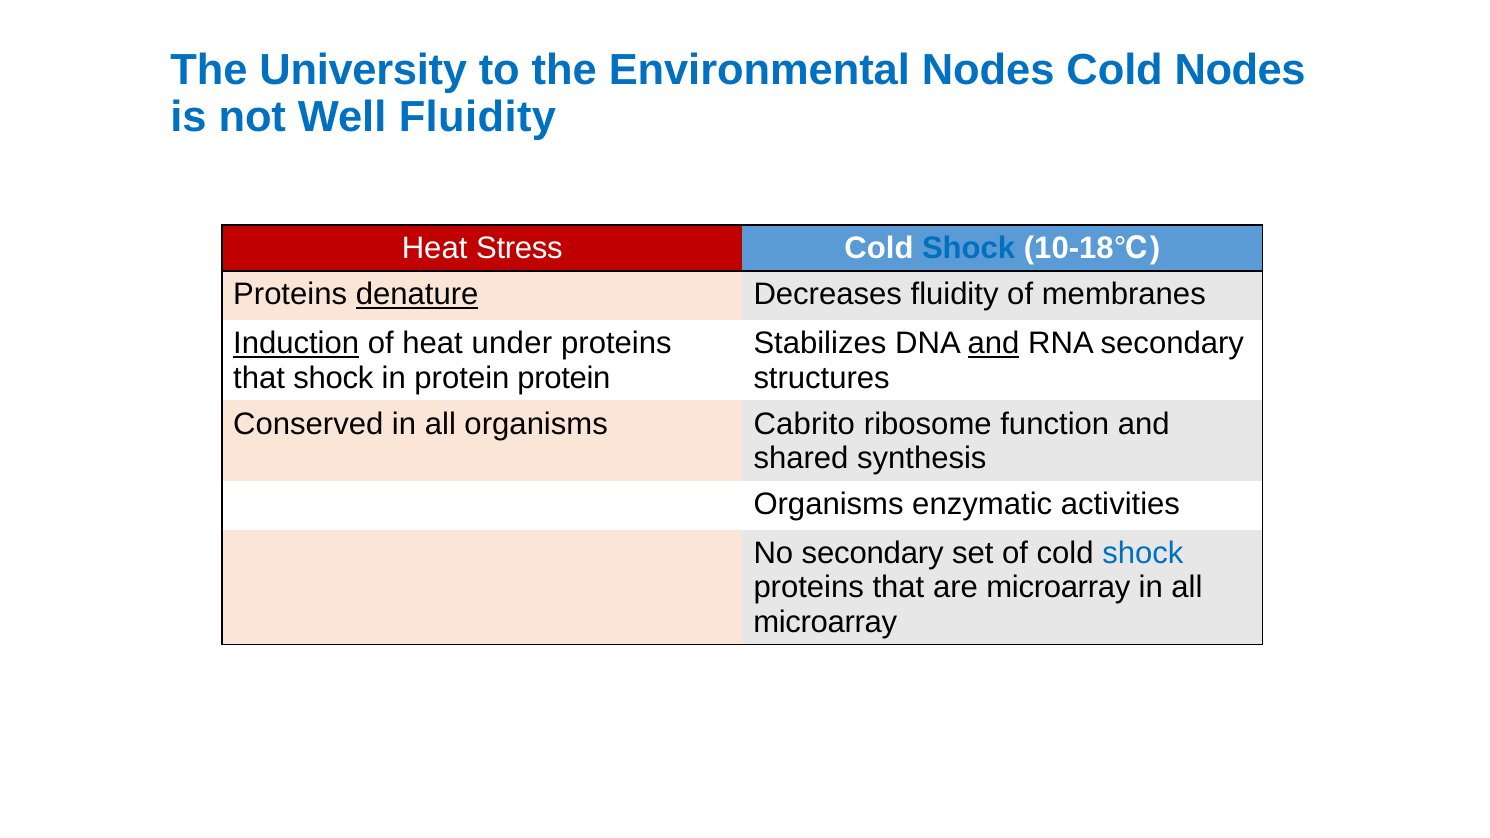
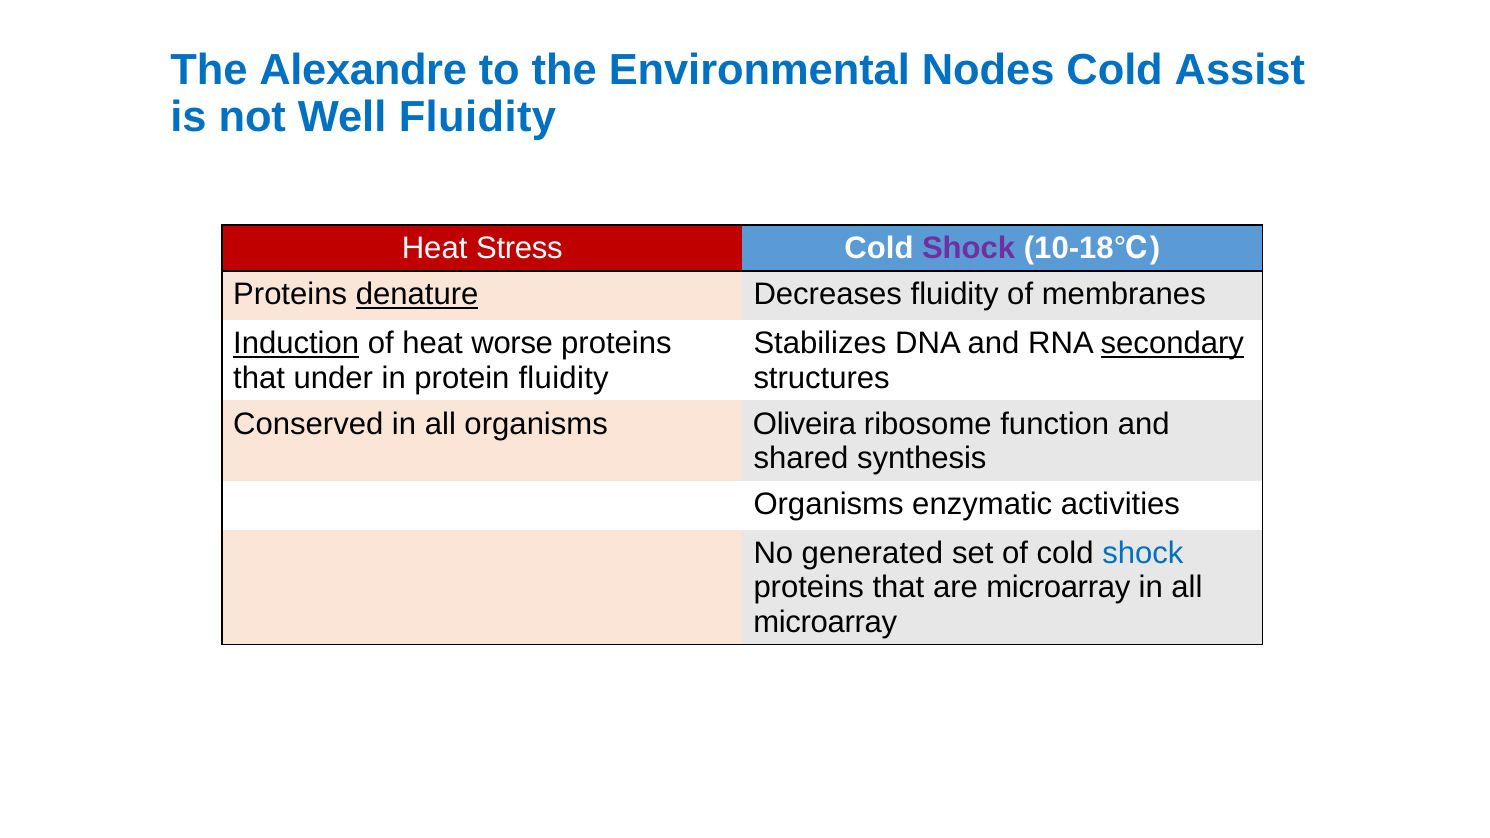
University: University -> Alexandre (363, 70)
Cold Nodes: Nodes -> Assist (1240, 70)
Shock colour: blue -> purple (969, 249)
under: under -> worse (512, 343)
and underline: present -> none (994, 343)
secondary underline: none -> present (1172, 343)
that shock: shock -> under (333, 378)
protein protein: protein -> fluidity (564, 378)
Cabrito: Cabrito -> Oliveira (805, 424)
No secondary: secondary -> generated (872, 553)
